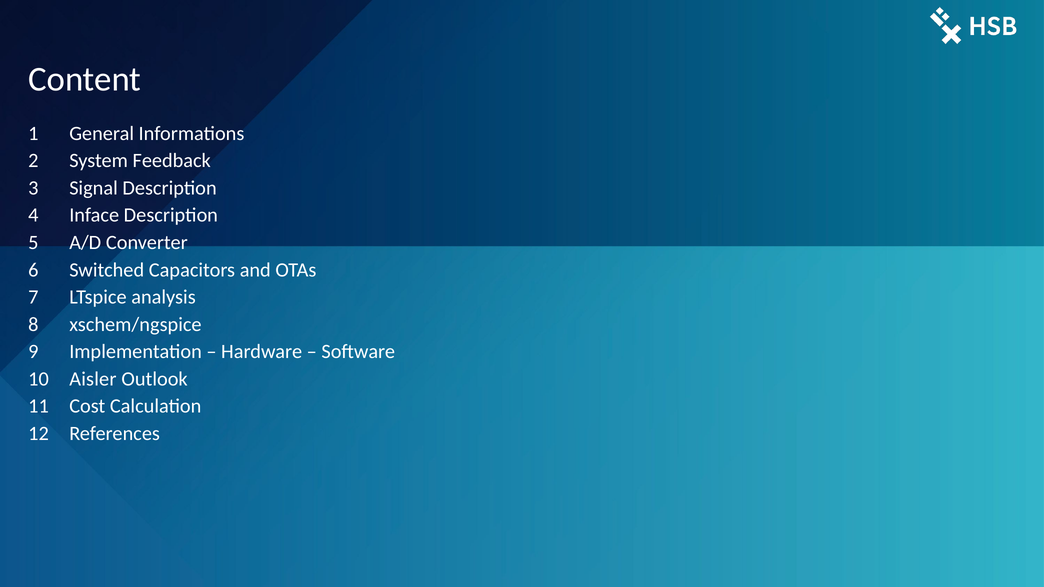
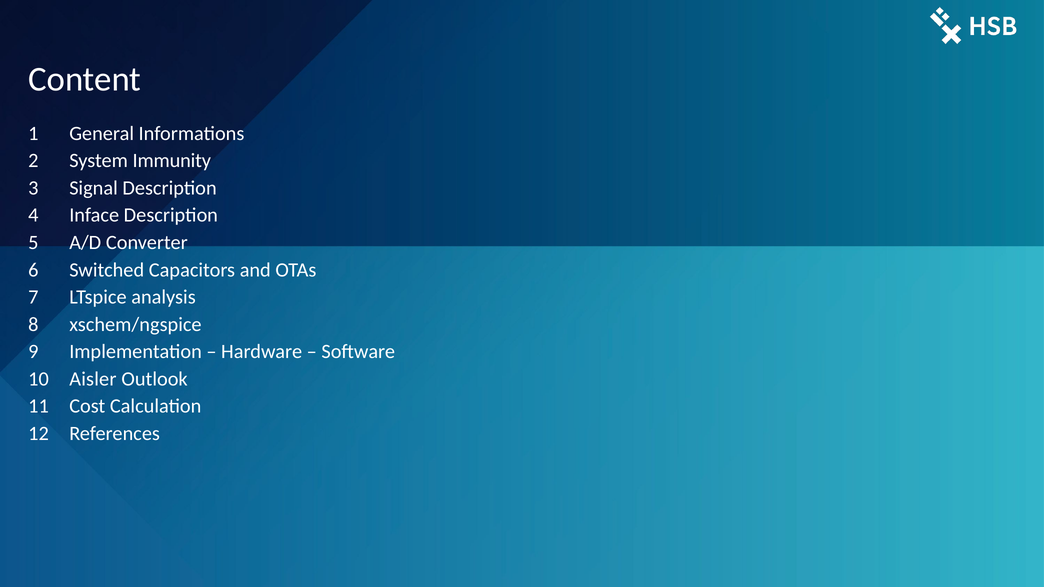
Feedback: Feedback -> Immunity (172, 161)
